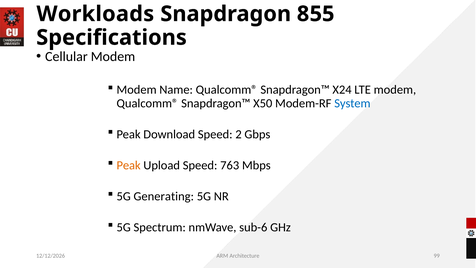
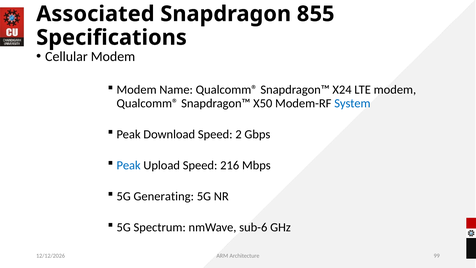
Workloads: Workloads -> Associated (95, 14)
Peak colour: orange -> blue (129, 165)
763: 763 -> 216 (230, 165)
